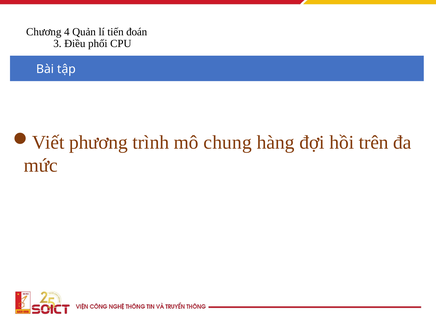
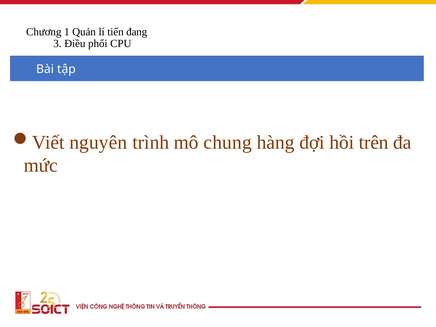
4: 4 -> 1 (67, 32)
đoán: đoán -> đang (137, 32)
phương: phương -> nguyên (98, 142)
